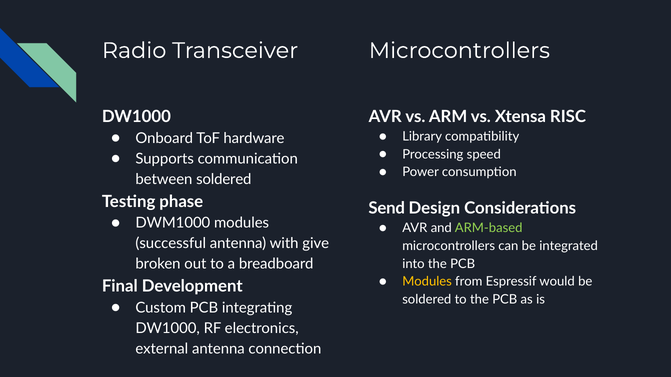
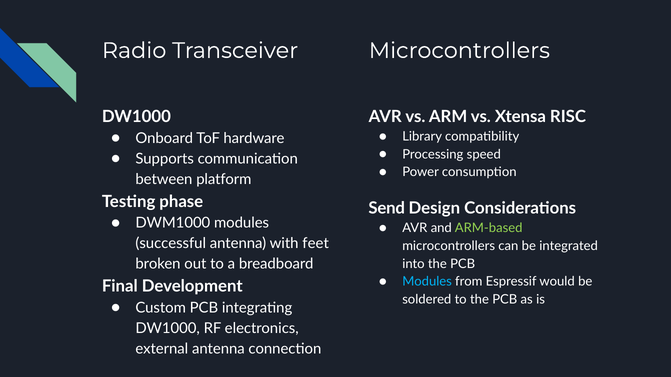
between soldered: soldered -> platform (224, 180)
give: give -> feet (316, 244)
Modules colour: yellow -> light blue (427, 282)
